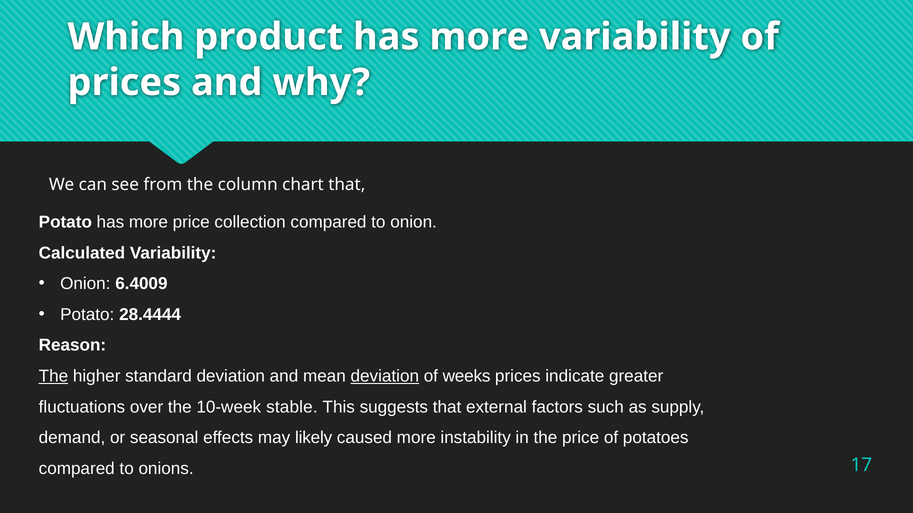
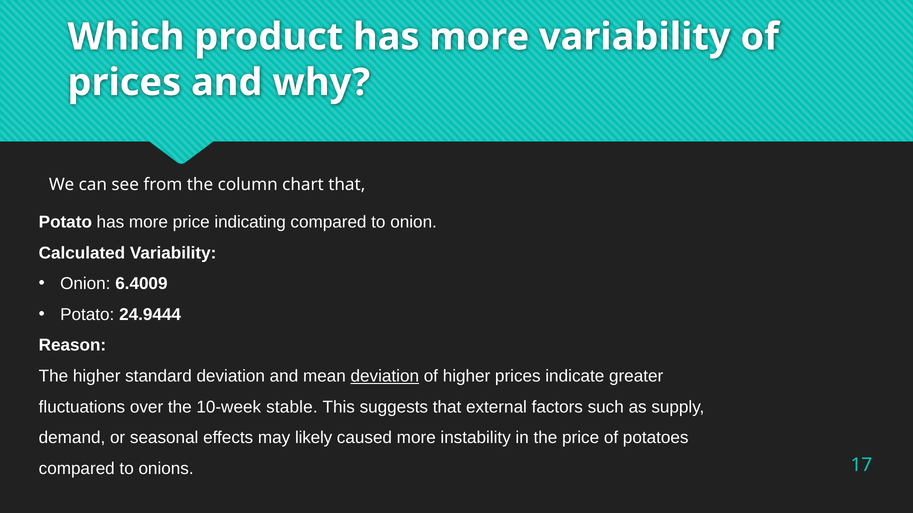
collection: collection -> indicating (250, 222)
28.4444: 28.4444 -> 24.9444 (150, 315)
The underline: present -> none (53, 377)
of weeks: weeks -> higher (467, 377)
